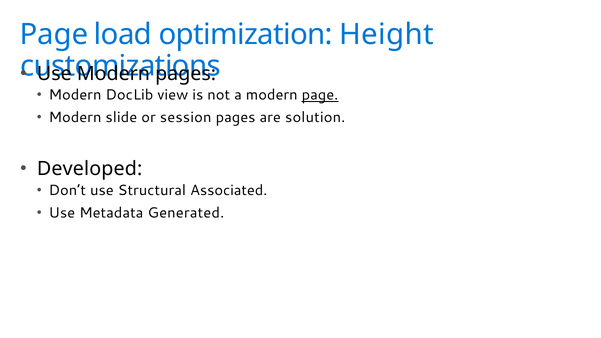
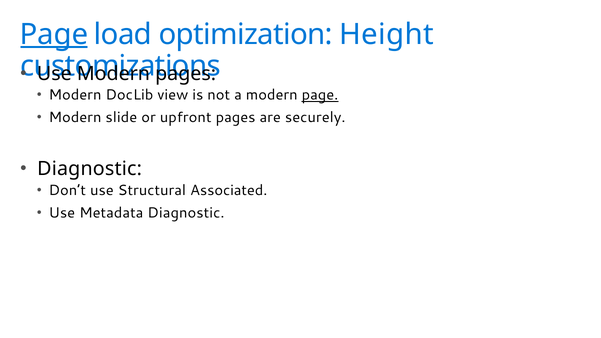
Page underline: none -> present (54, 34)
session: session -> upfront (186, 118)
solution: solution -> securely (315, 118)
Developed: Developed -> Diagnostic (90, 169)
Metadata Generated: Generated -> Diagnostic (186, 213)
